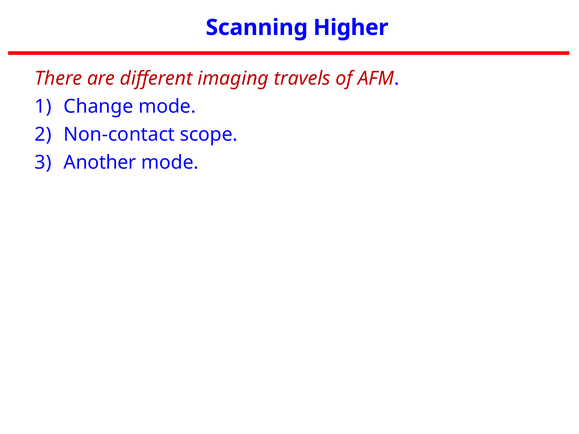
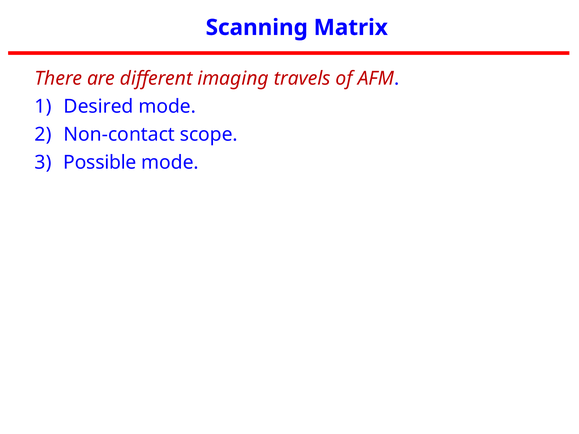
Higher: Higher -> Matrix (351, 28)
Change: Change -> Desired (99, 106)
Another: Another -> Possible (100, 162)
